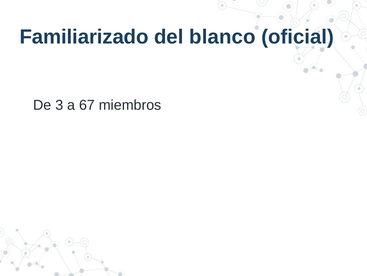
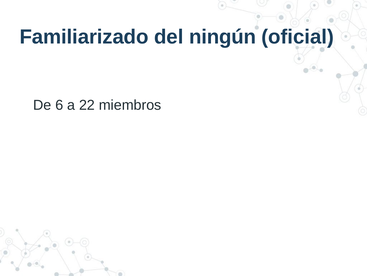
blanco: blanco -> ningún (223, 37)
3: 3 -> 6 (59, 105)
67: 67 -> 22 (87, 105)
